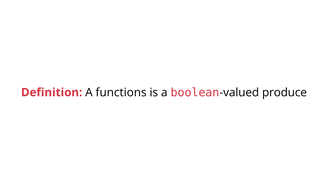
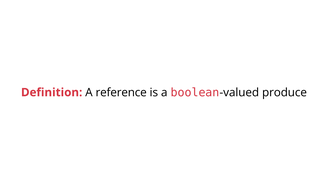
functions: functions -> reference (121, 92)
